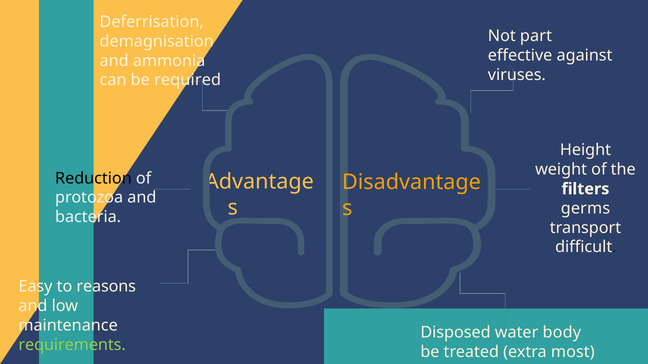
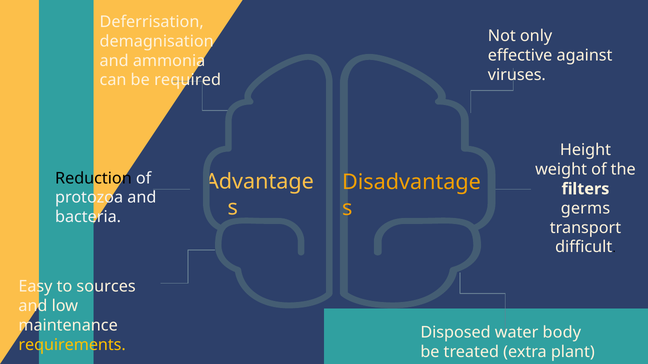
part: part -> only (536, 36)
reasons: reasons -> sources (106, 287)
requirements colour: light green -> yellow (72, 345)
most: most -> plant (573, 353)
